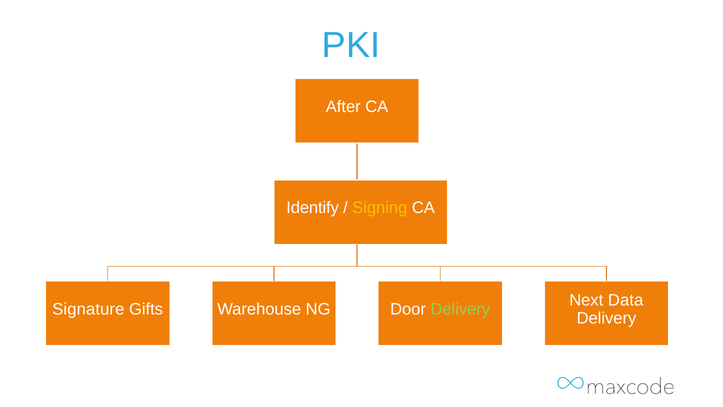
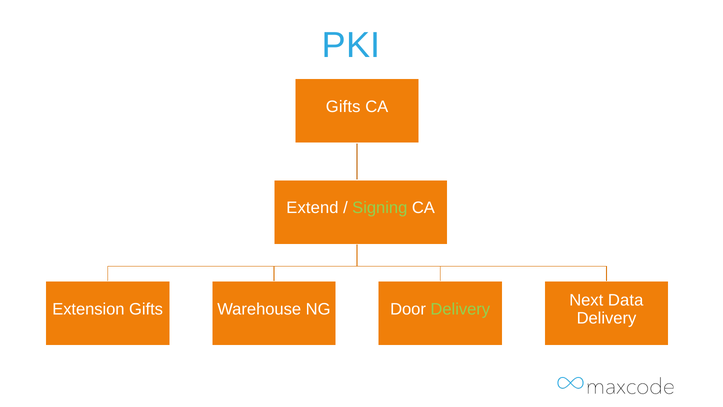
After: After -> Gifts (343, 107)
Identify: Identify -> Extend (312, 208)
Signing colour: yellow -> light green (380, 208)
Signature: Signature -> Extension (88, 309)
